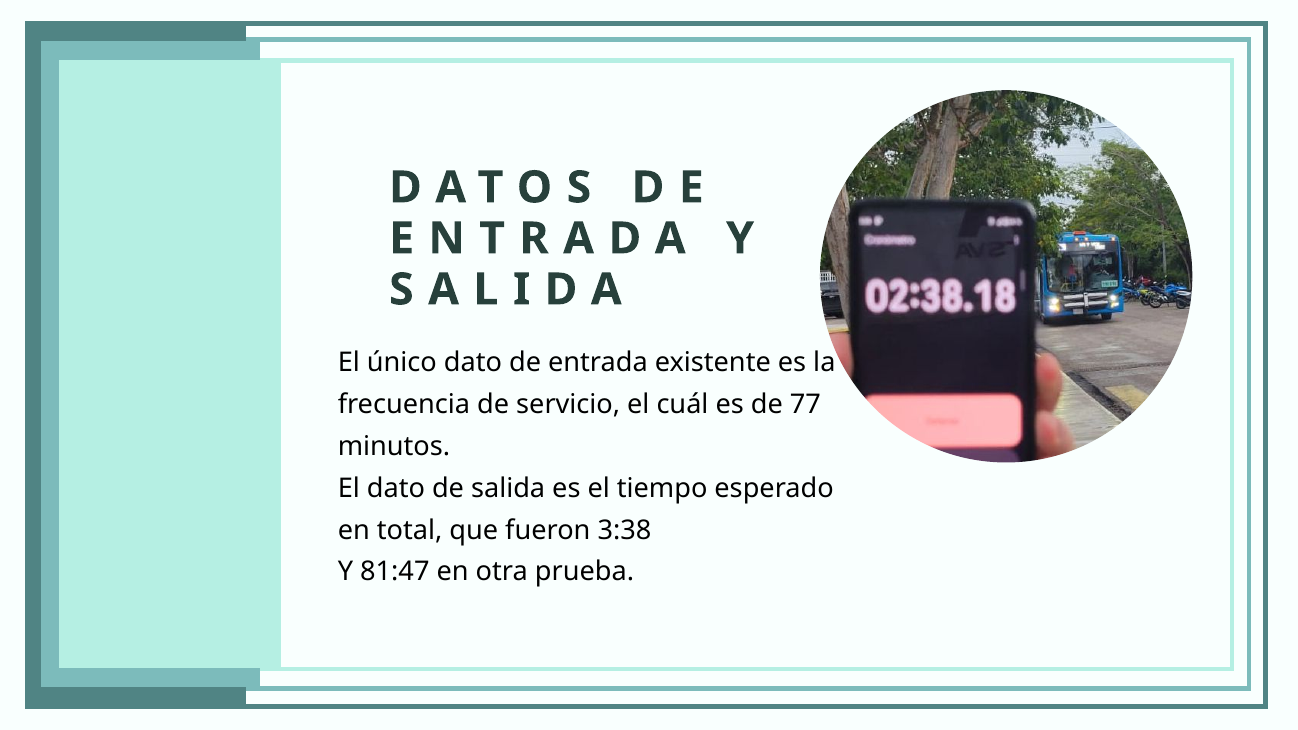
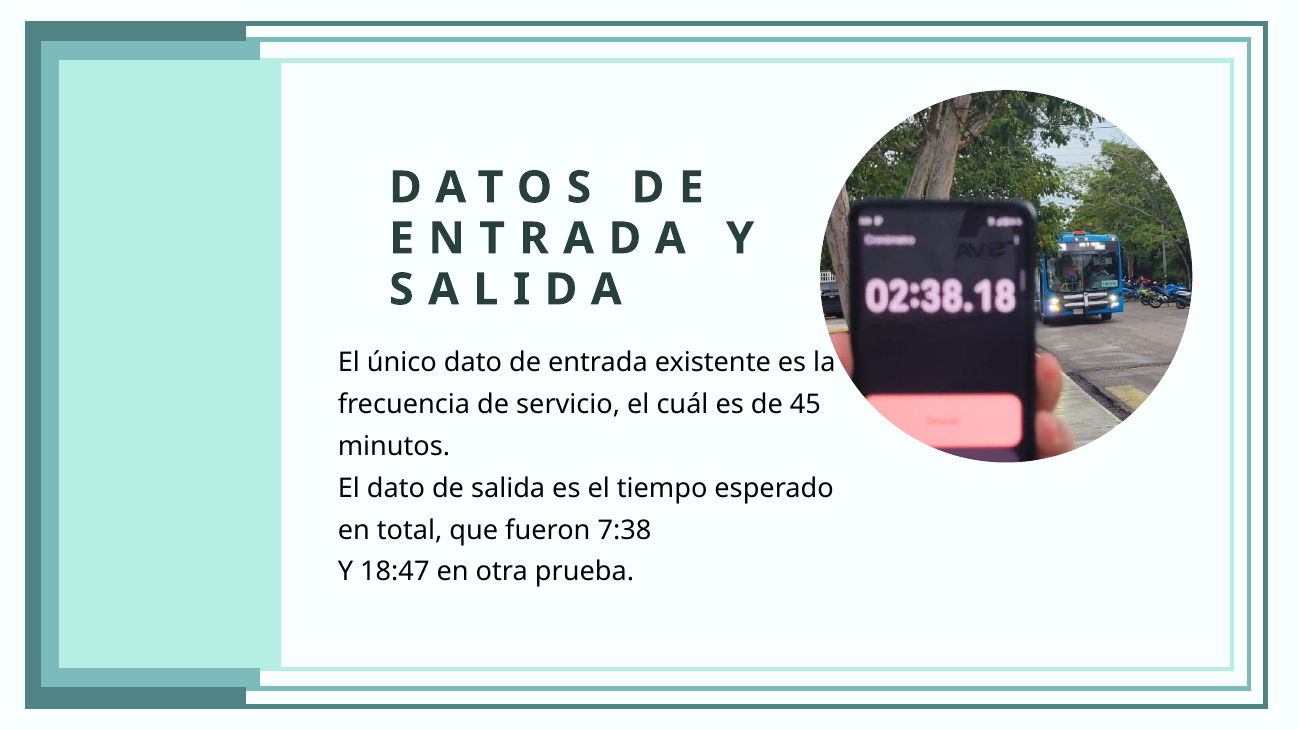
77: 77 -> 45 (805, 405)
3:38: 3:38 -> 7:38 (624, 530)
81:47: 81:47 -> 18:47 (395, 572)
